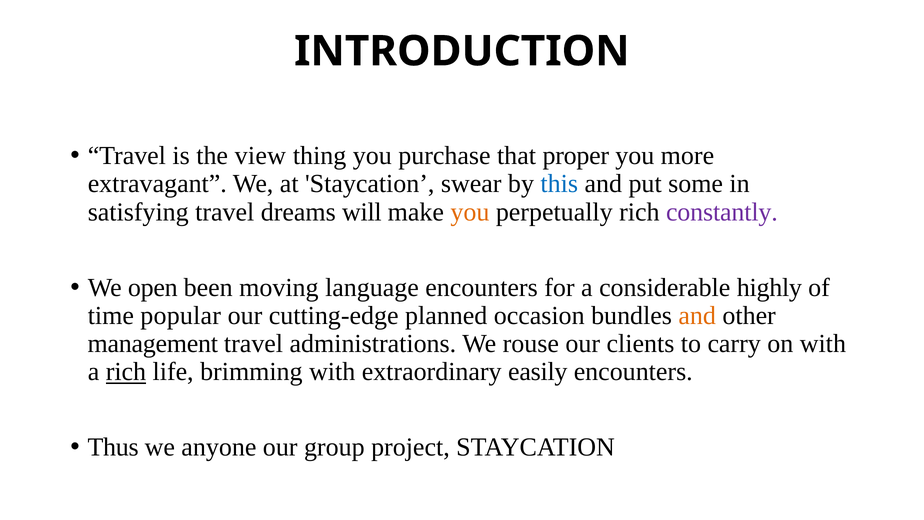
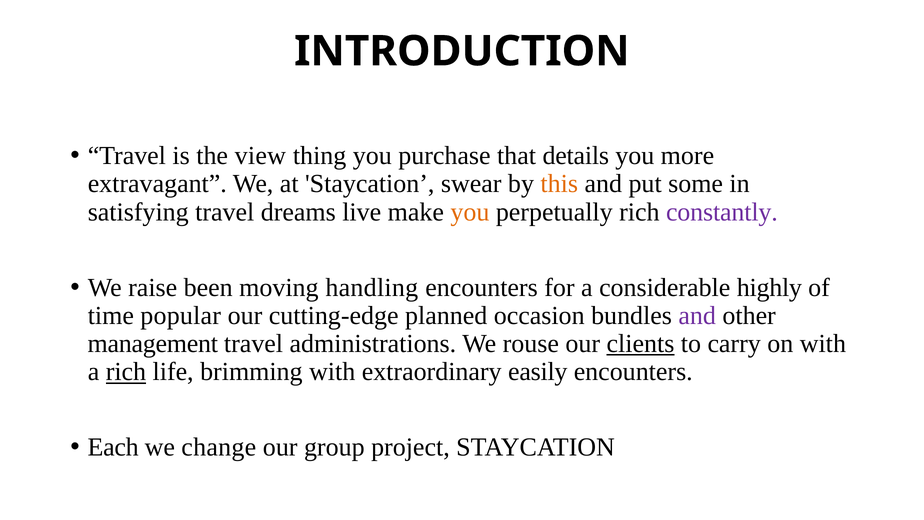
proper: proper -> details (576, 156)
this colour: blue -> orange (559, 184)
will: will -> live (362, 212)
open: open -> raise (153, 287)
language: language -> handling (372, 287)
and colour: orange -> purple (697, 315)
clients underline: none -> present (640, 344)
Thus: Thus -> Each (113, 447)
anyone: anyone -> change (219, 447)
